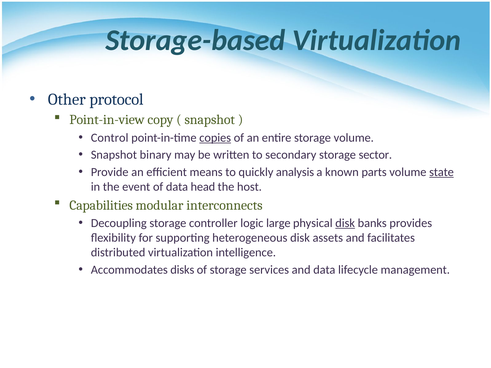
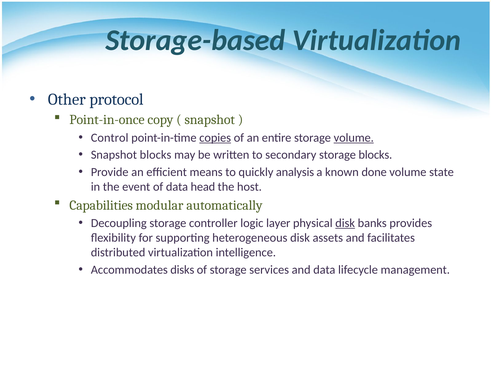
Point-in-view: Point-in-view -> Point-in-once (107, 120)
volume underline: none -> present (354, 138)
Snapshot binary: binary -> blocks (156, 155)
storage sector: sector -> blocks (375, 155)
parts: parts -> done (374, 172)
state underline: present -> none (441, 172)
interconnects: interconnects -> automatically (224, 205)
large: large -> layer (278, 223)
